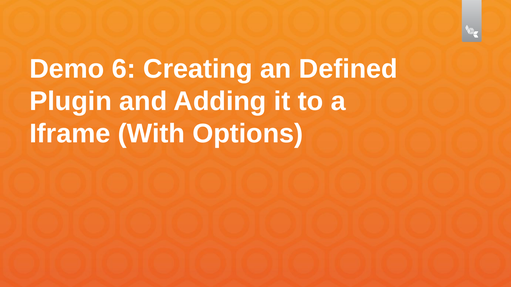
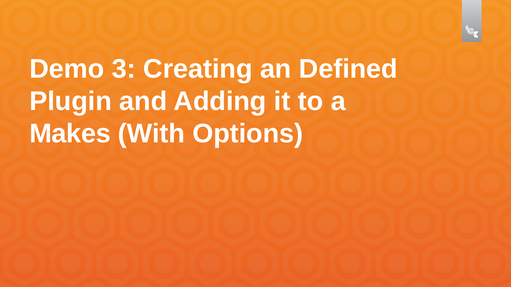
6: 6 -> 3 (124, 69)
Iframe: Iframe -> Makes (70, 134)
